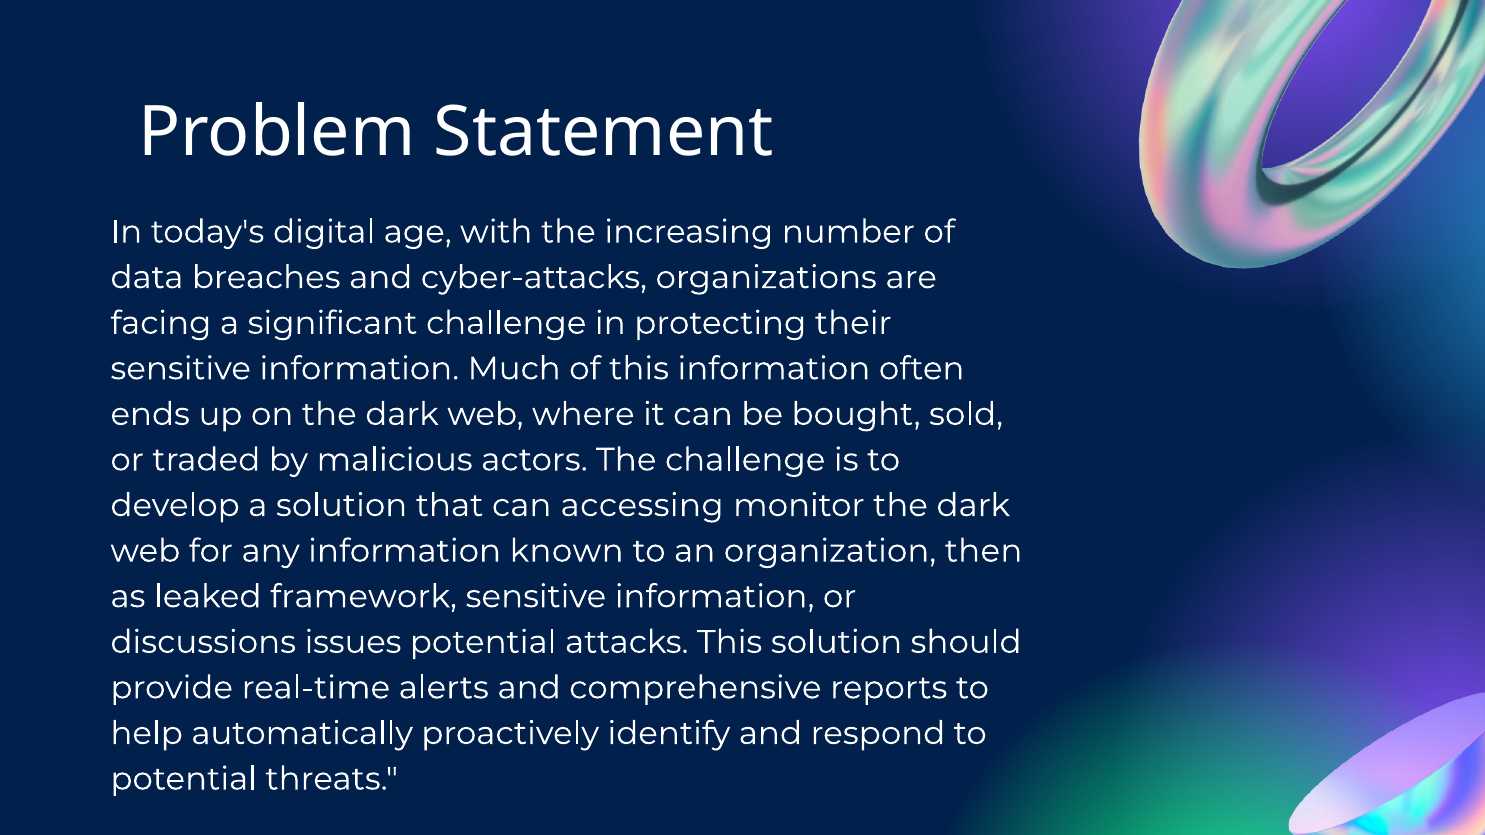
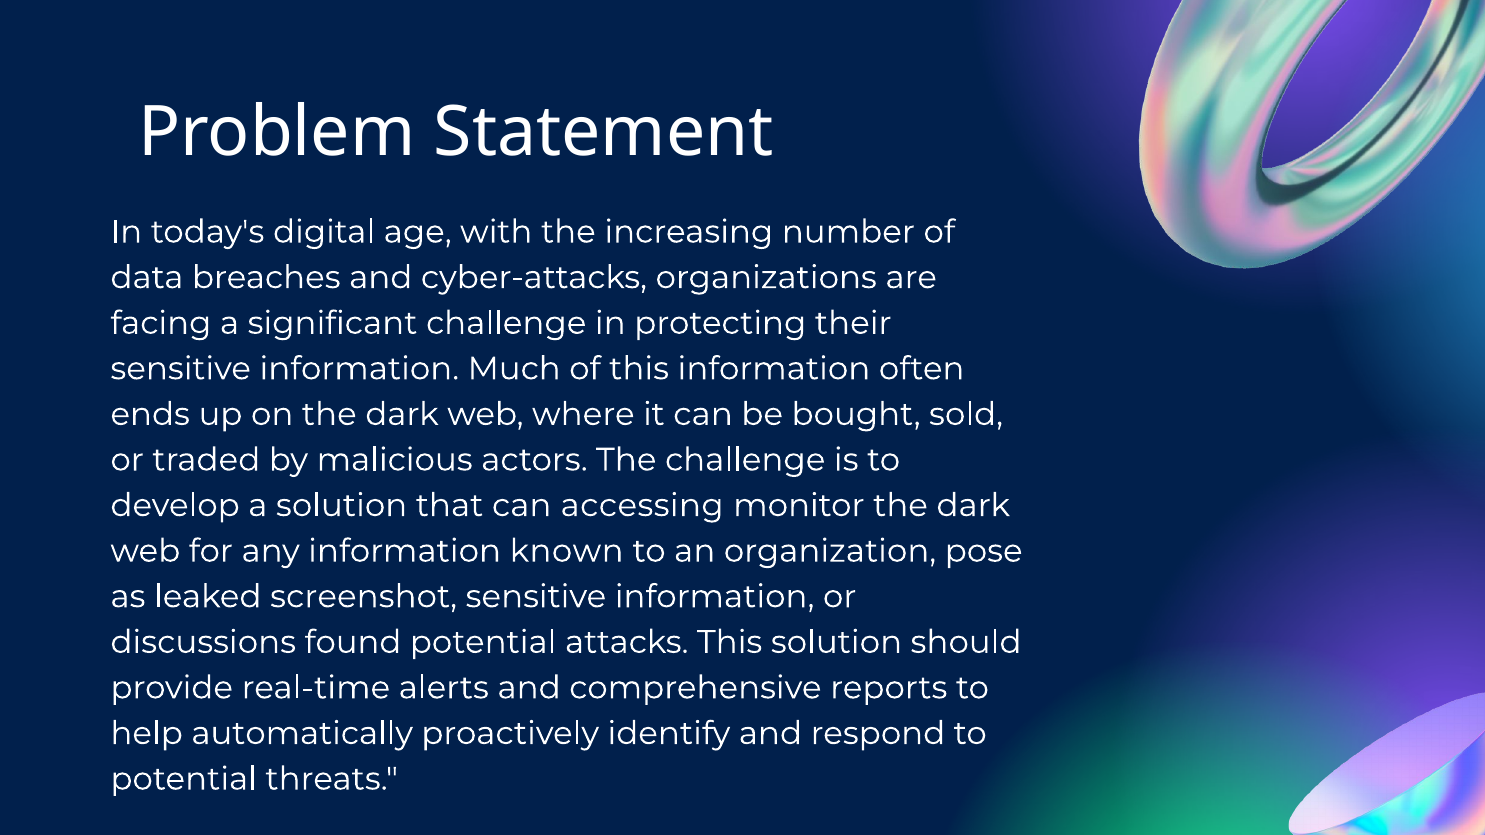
then: then -> pose (984, 551)
framework: framework -> screenshot (364, 597)
issues: issues -> found (353, 642)
